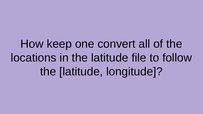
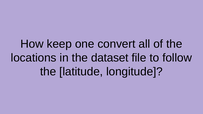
in the latitude: latitude -> dataset (110, 58)
